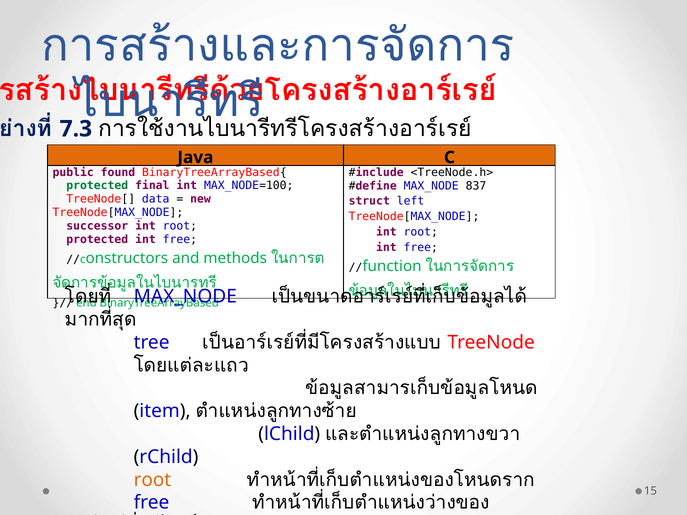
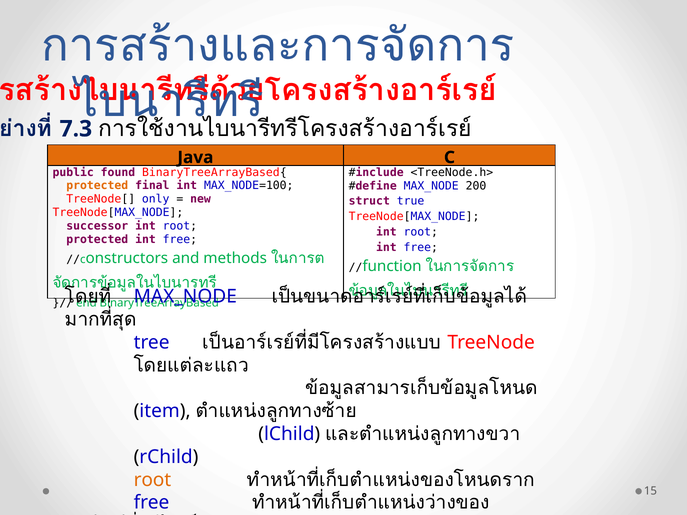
protected colour: green -> orange (97, 186)
837: 837 -> 200 (476, 186)
data: data -> only (156, 199)
left: left -> true (411, 201)
